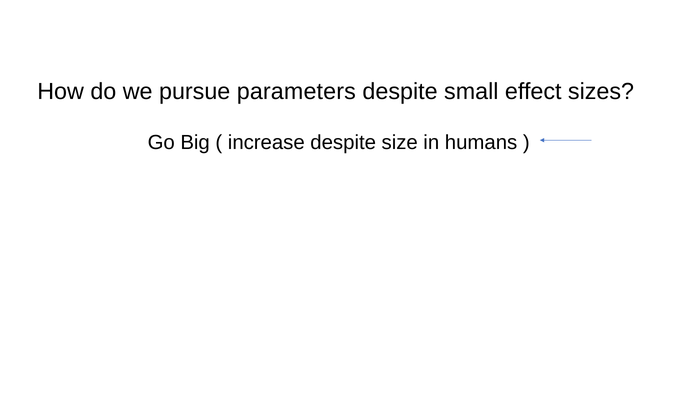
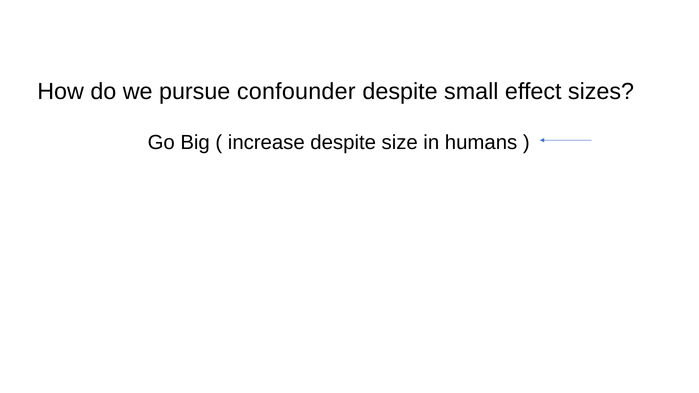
parameters: parameters -> confounder (296, 92)
